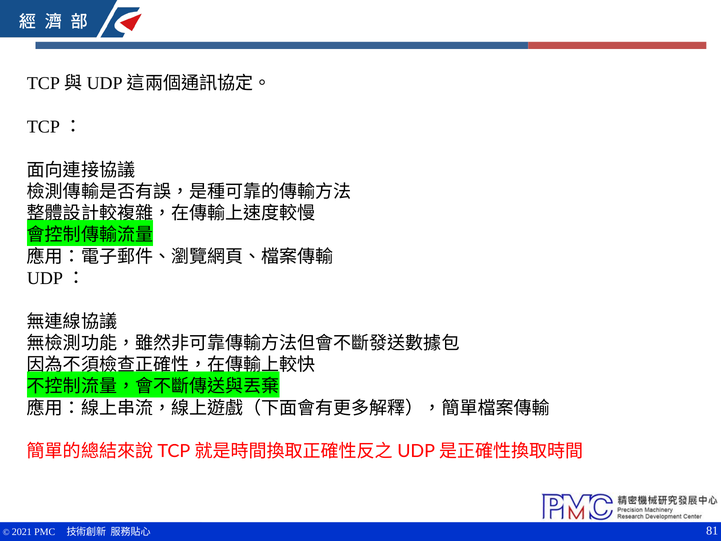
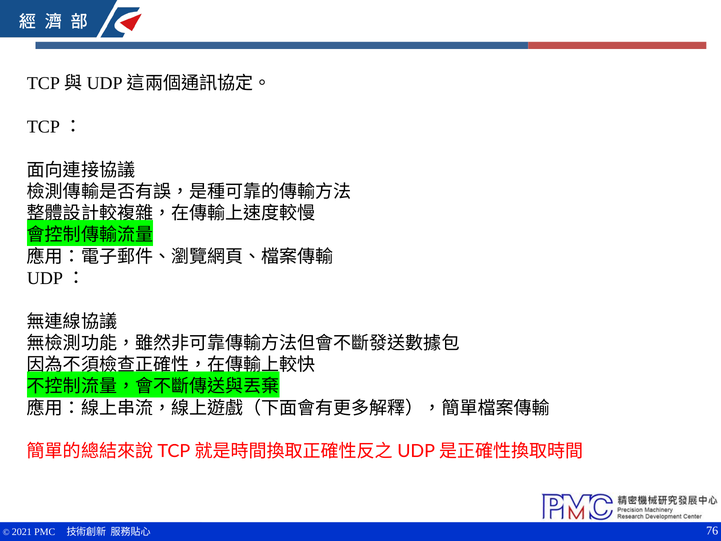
81: 81 -> 76 (712, 531)
